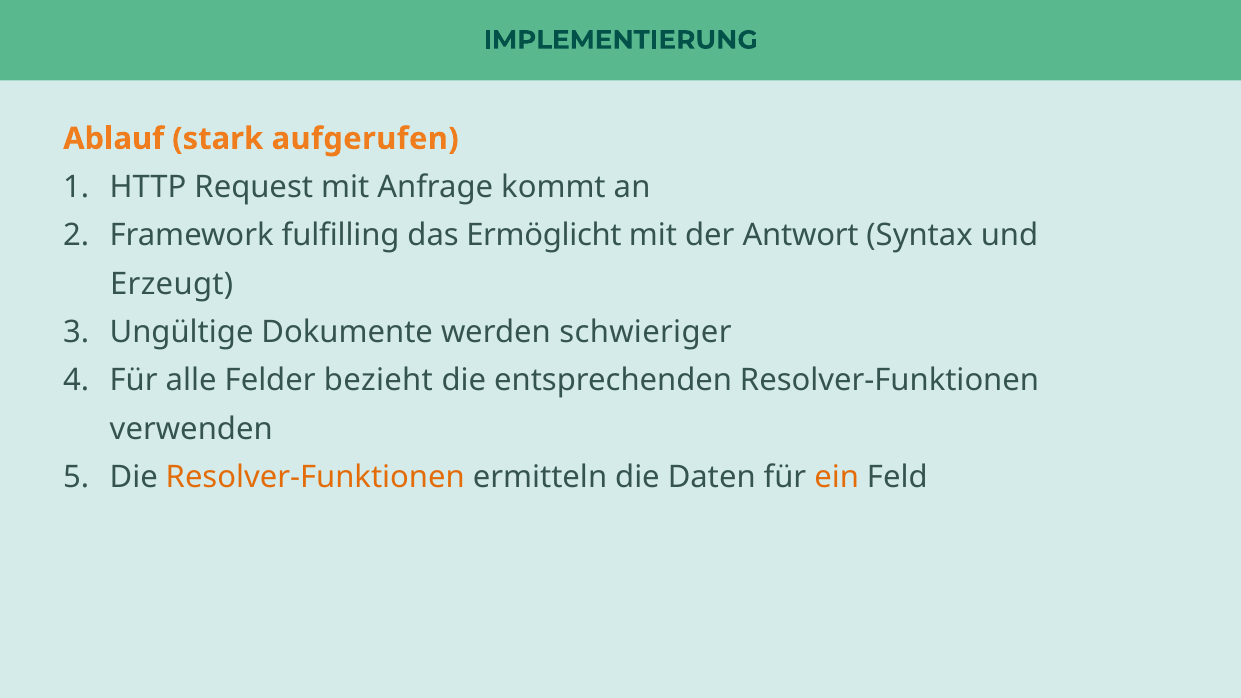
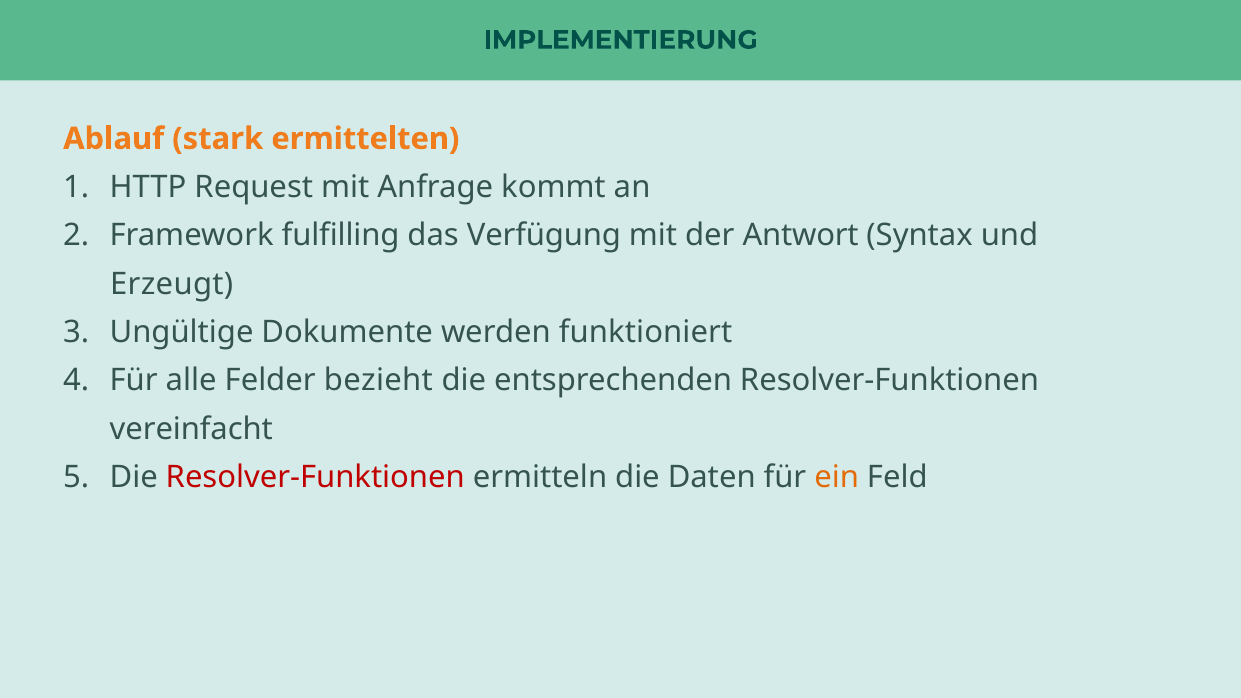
aufgerufen: aufgerufen -> ermittelten (365, 139)
Ermöglicht: Ermöglicht -> Verfügung (544, 235)
schwieriger: schwieriger -> funktioniert (646, 332)
verwenden: verwenden -> vereinfacht (191, 429)
Resolver-Funktionen colour: orange -> red (315, 477)
